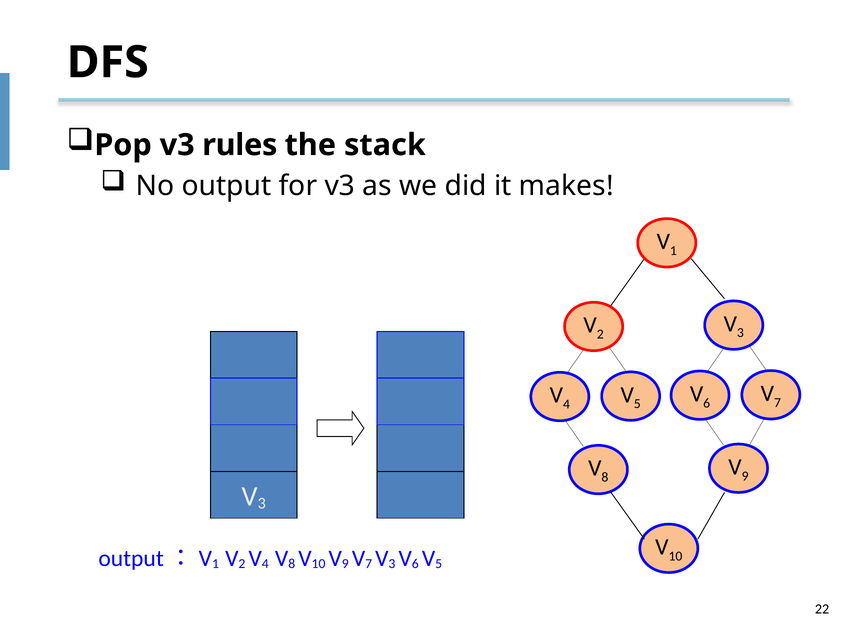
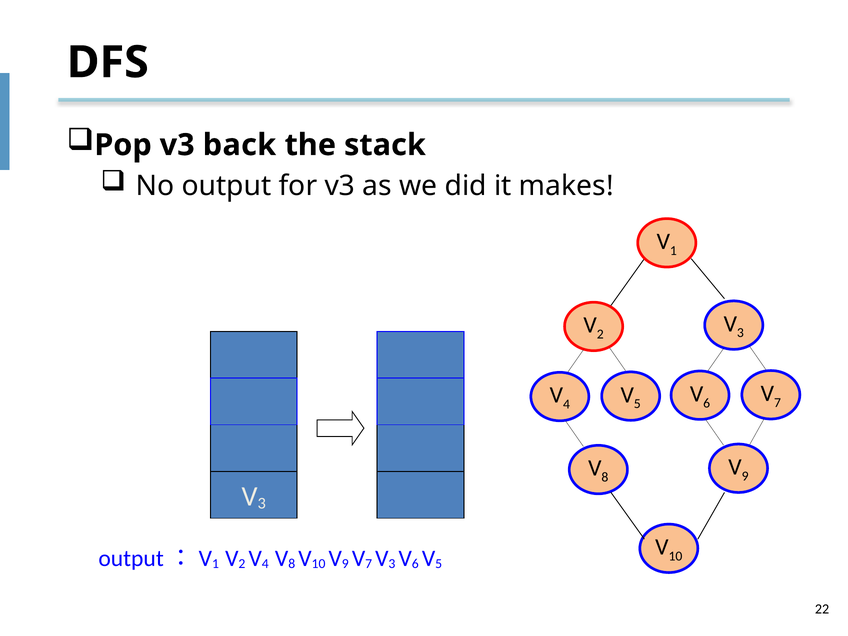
rules: rules -> back (240, 145)
